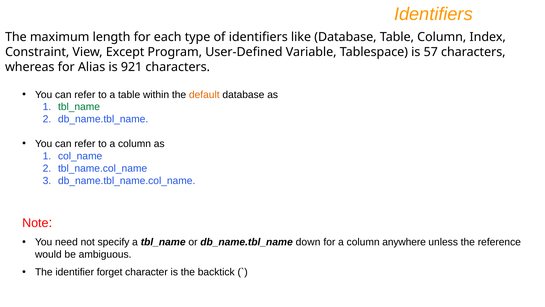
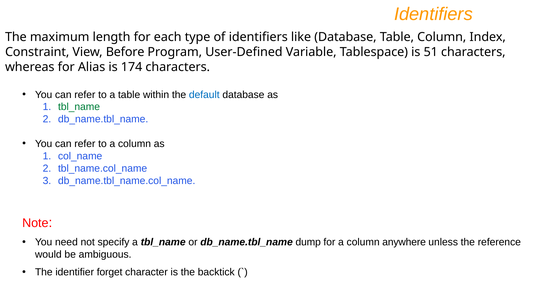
Except: Except -> Before (125, 52)
57: 57 -> 51 (431, 52)
921: 921 -> 174 (132, 67)
default colour: orange -> blue (204, 95)
down: down -> dump (308, 242)
